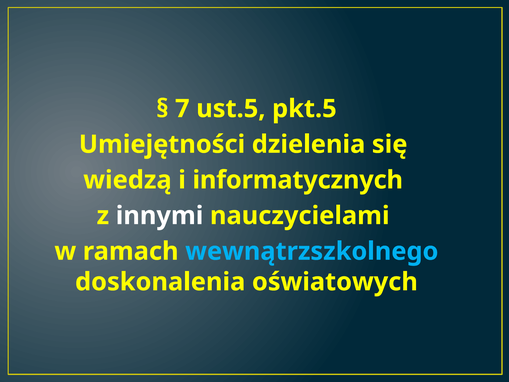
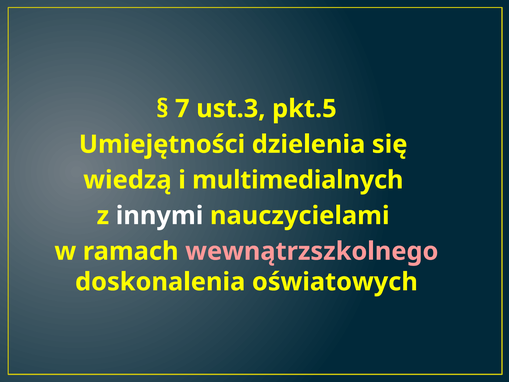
ust.5: ust.5 -> ust.3 (231, 109)
informatycznych: informatycznych -> multimedialnych (298, 180)
wewnątrzszkolnego colour: light blue -> pink (312, 251)
